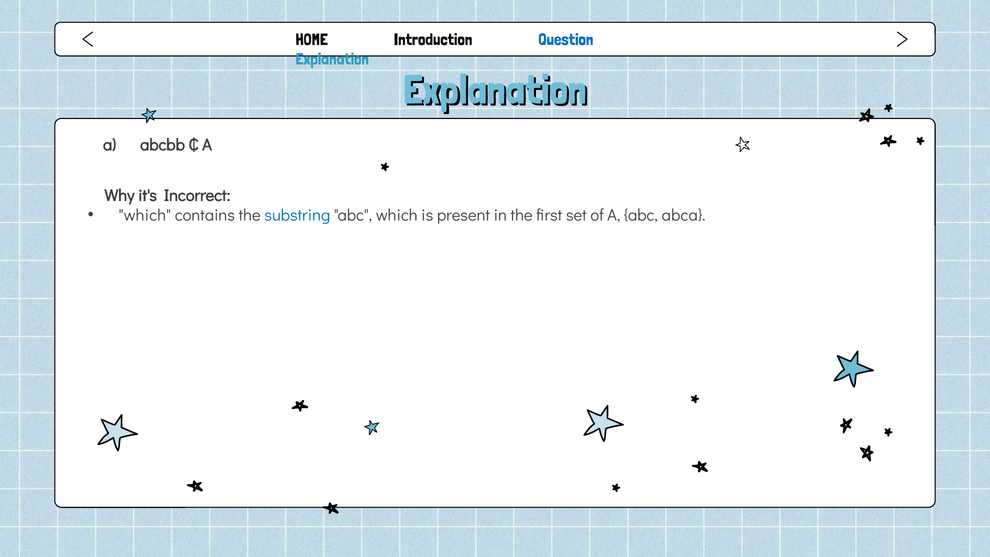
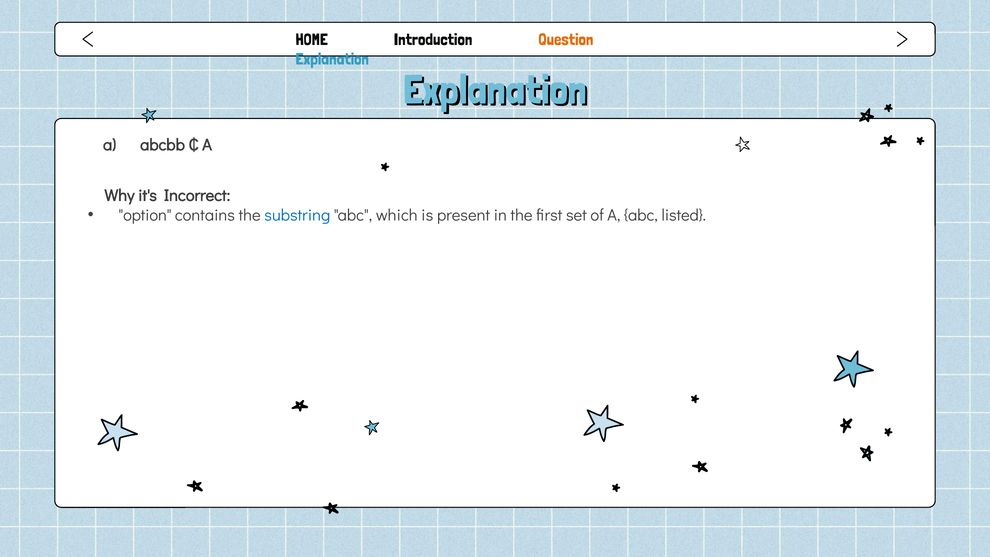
Question colour: blue -> orange (566, 40)
which: which -> option (145, 215)
abca: abca -> listed (684, 215)
